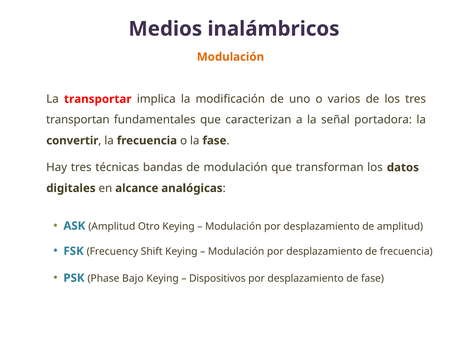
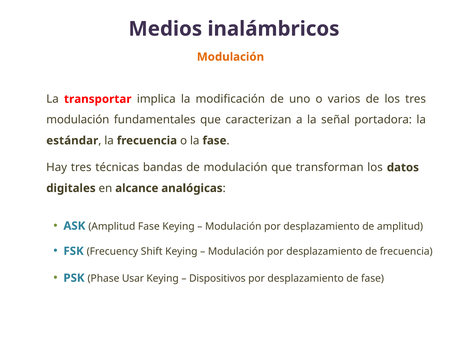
transportan: transportan -> modulación (78, 120)
convertir: convertir -> estándar (72, 141)
Amplitud Otro: Otro -> Fase (149, 226)
Bajo: Bajo -> Usar (133, 278)
